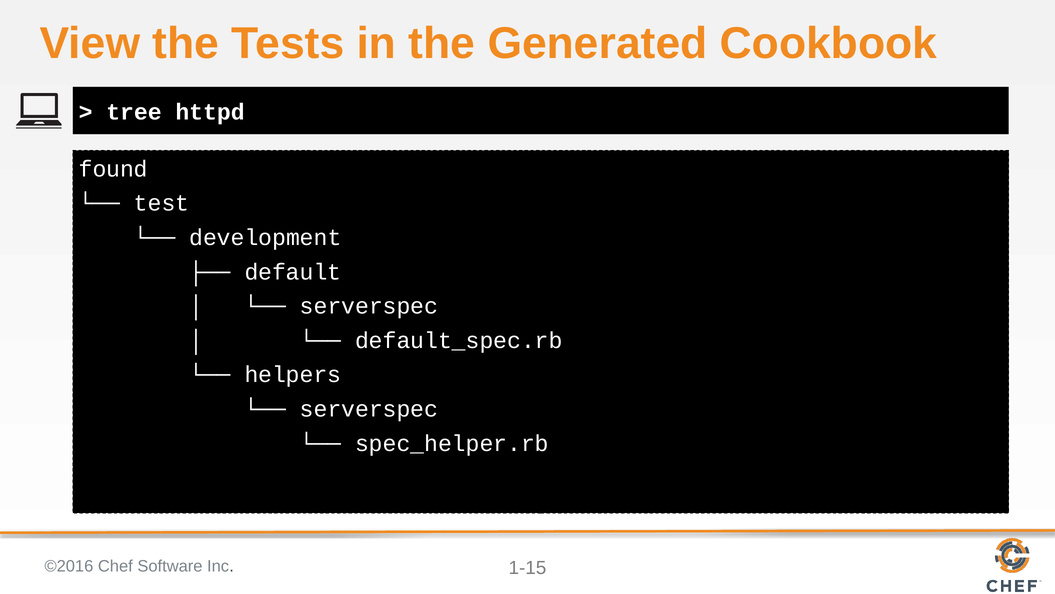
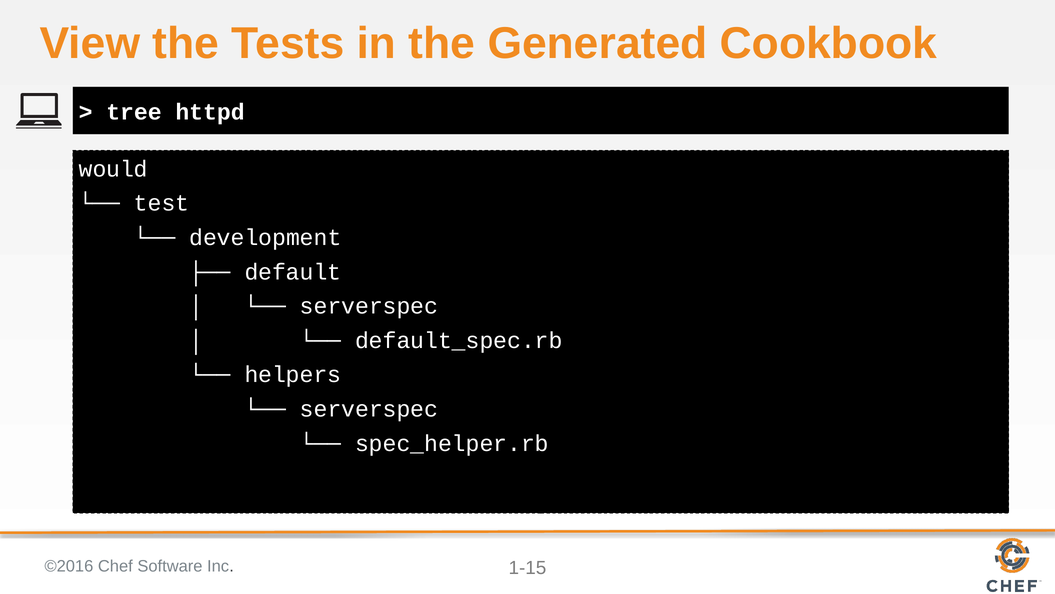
found: found -> would (113, 169)
